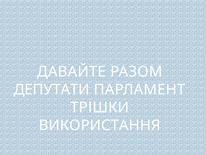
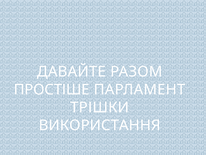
ДЕПУТАТИ: ДЕПУТАТИ -> ПРОСТІШЕ (52, 89)
